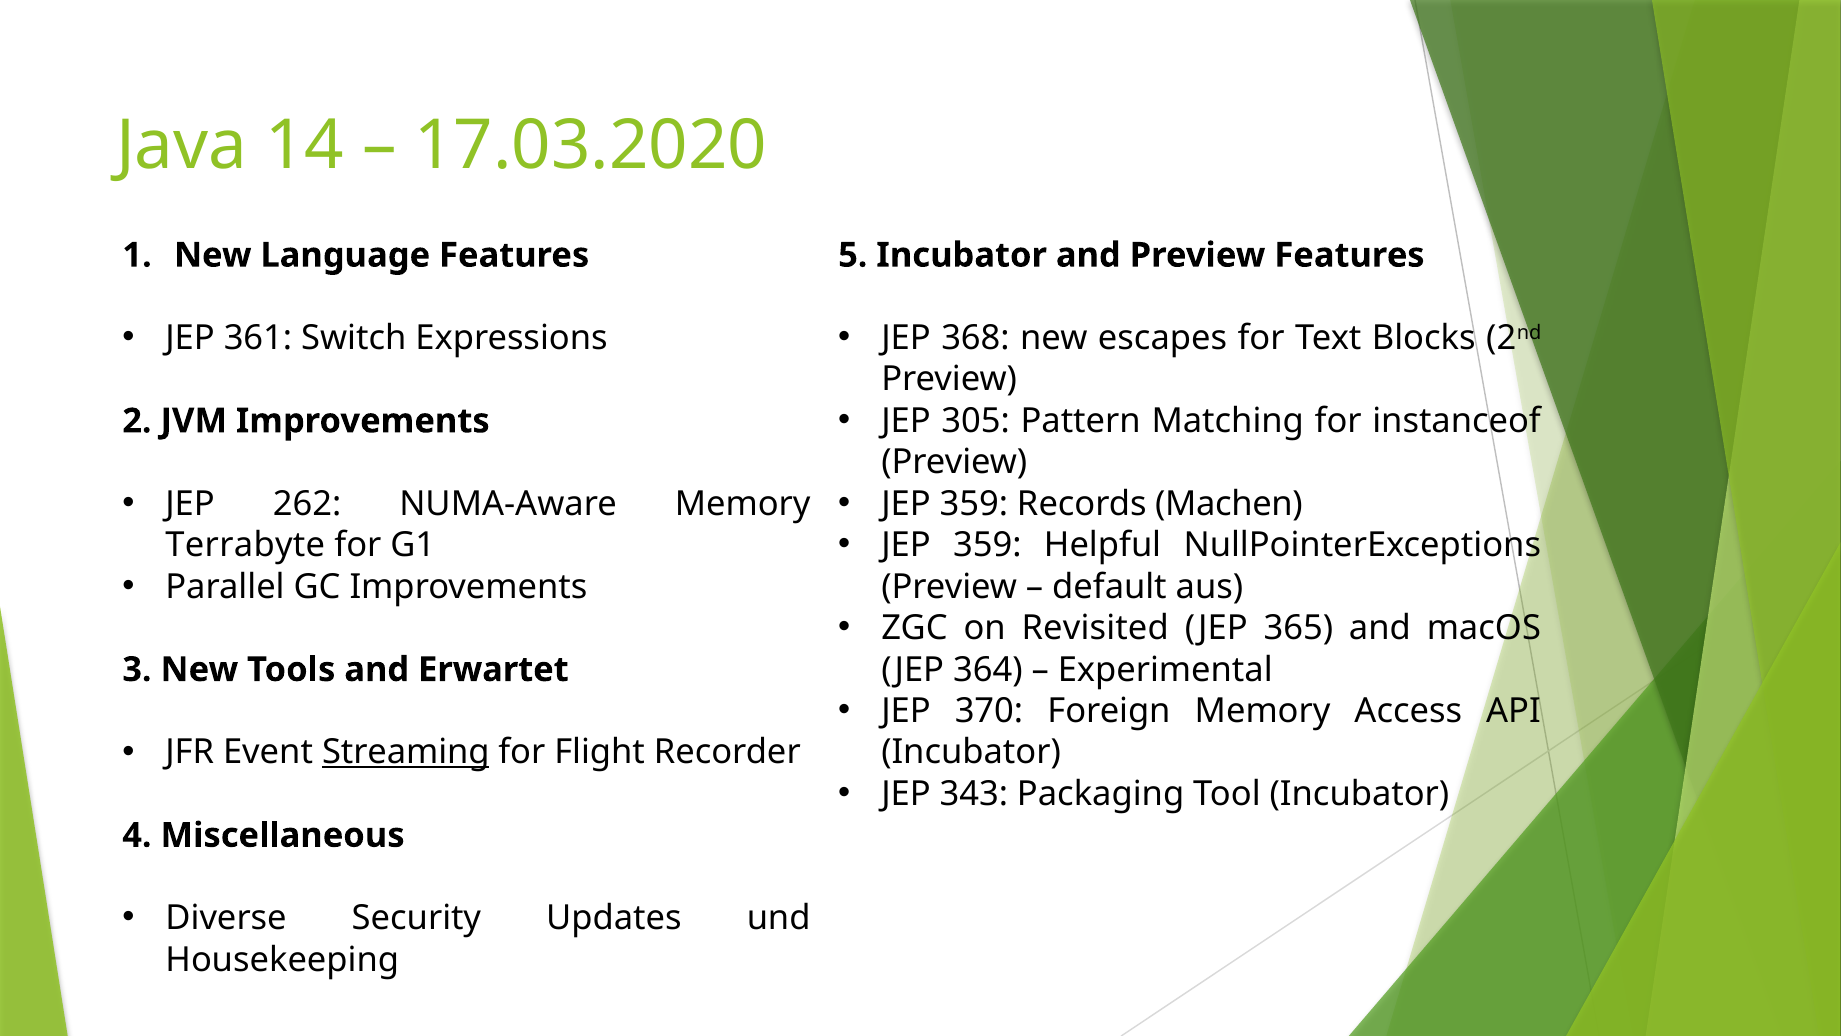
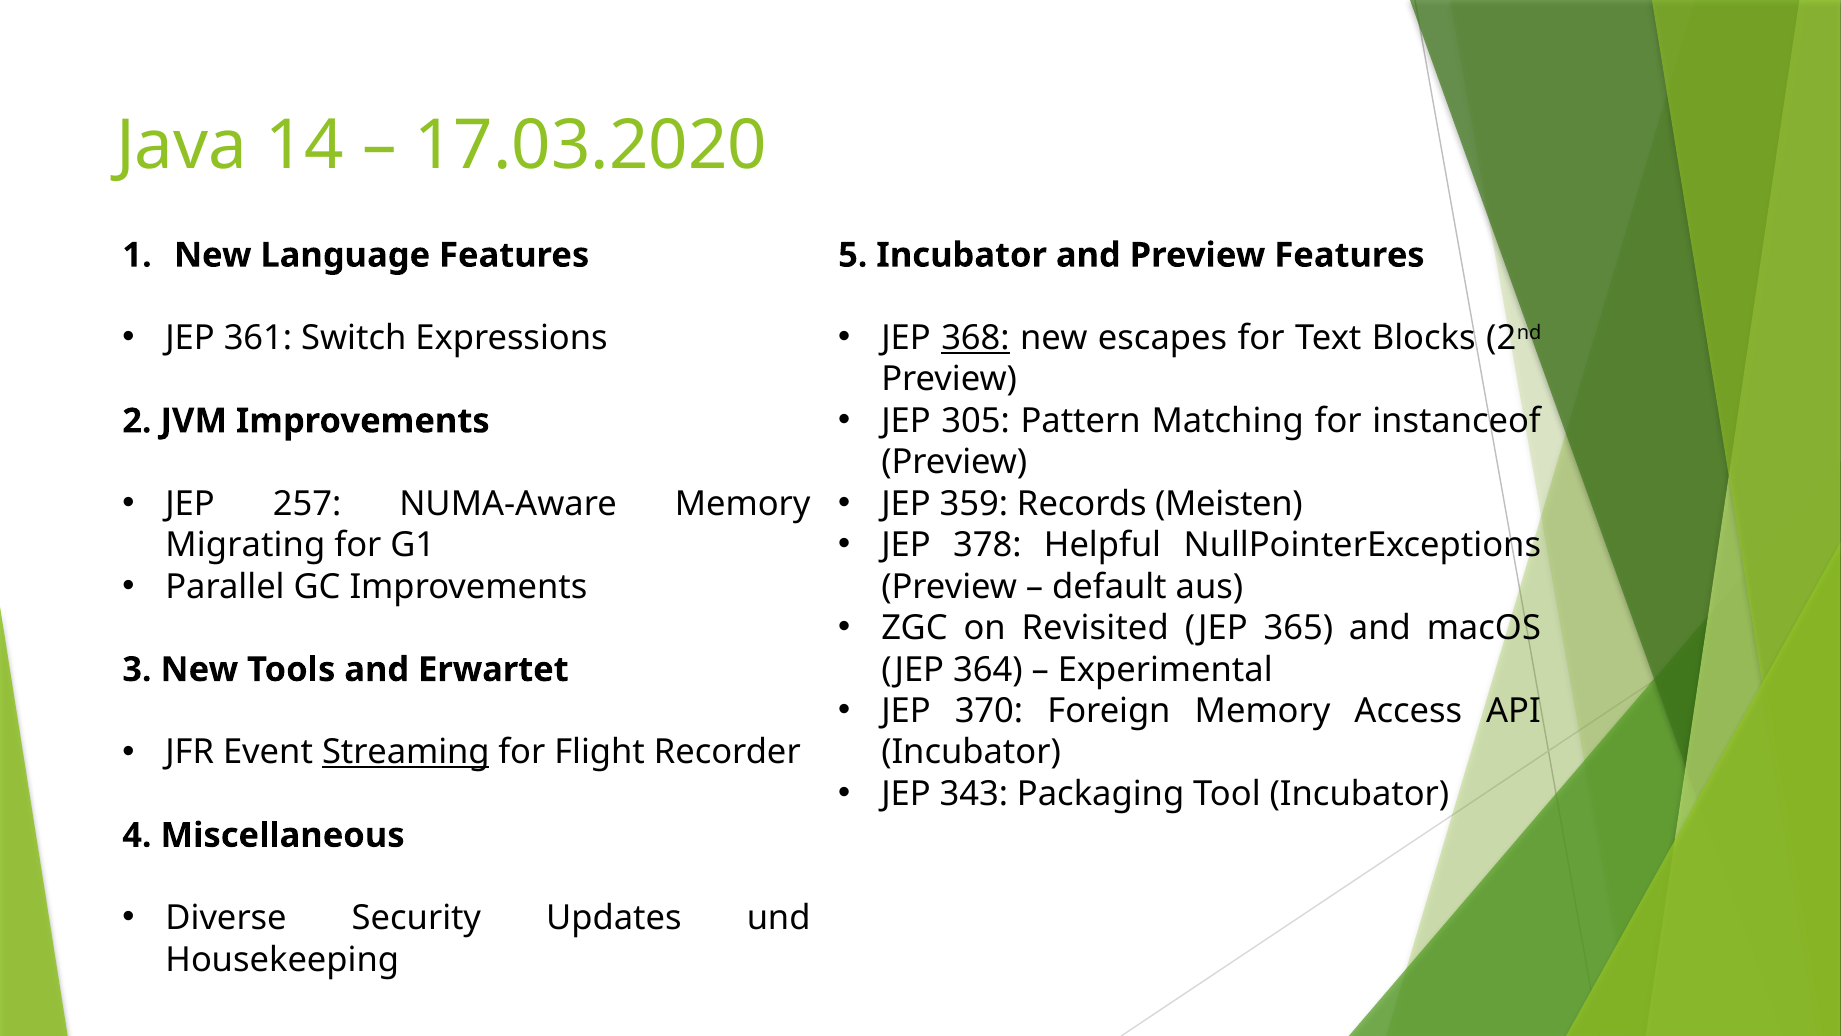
368 underline: none -> present (975, 338)
262: 262 -> 257 (307, 504)
Machen: Machen -> Meisten (1229, 504)
359: 359 -> 378 (987, 545)
Terrabyte: Terrabyte -> Migrating (245, 545)
